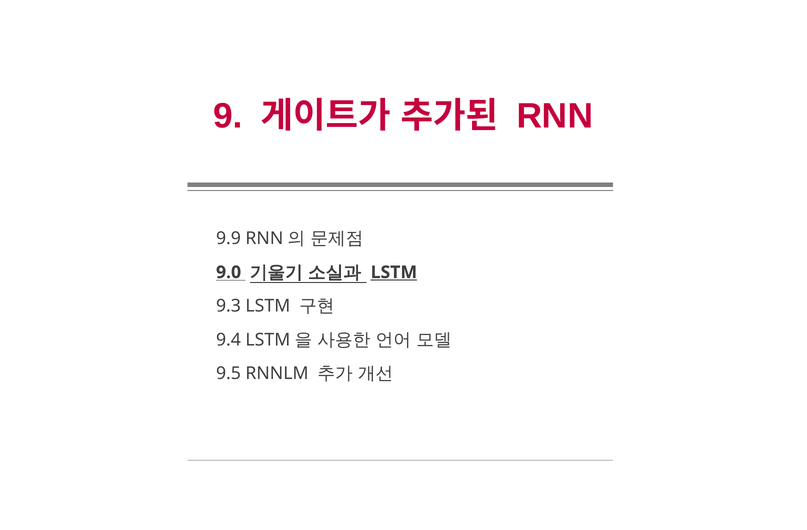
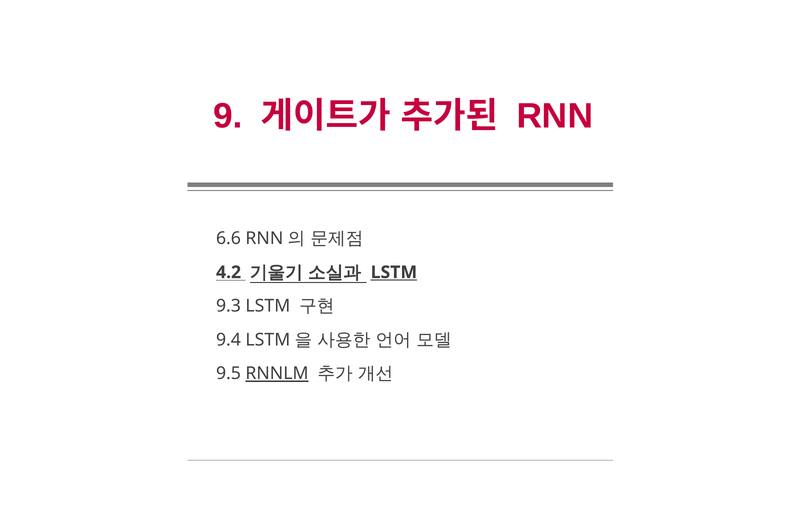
9.9: 9.9 -> 6.6 (228, 239)
9.0: 9.0 -> 4.2 (229, 272)
RNNLM underline: none -> present (277, 374)
